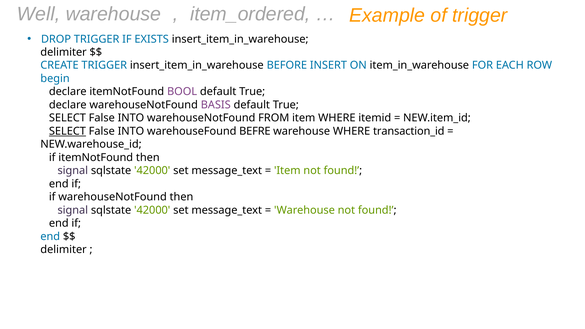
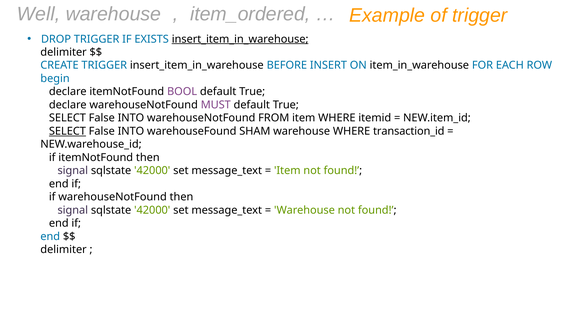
insert_item_in_warehouse underline: none -> present (240, 39)
BASIS: BASIS -> MUST (216, 105)
BEFRE: BEFRE -> SHAM (255, 131)
